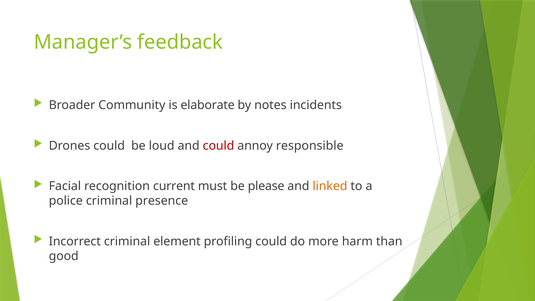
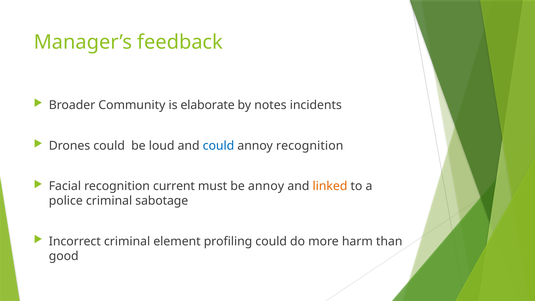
could colour: red -> blue (218, 146)
annoy responsible: responsible -> recognition (310, 146)
be please: please -> annoy (266, 186)
presence: presence -> sabotage (162, 201)
